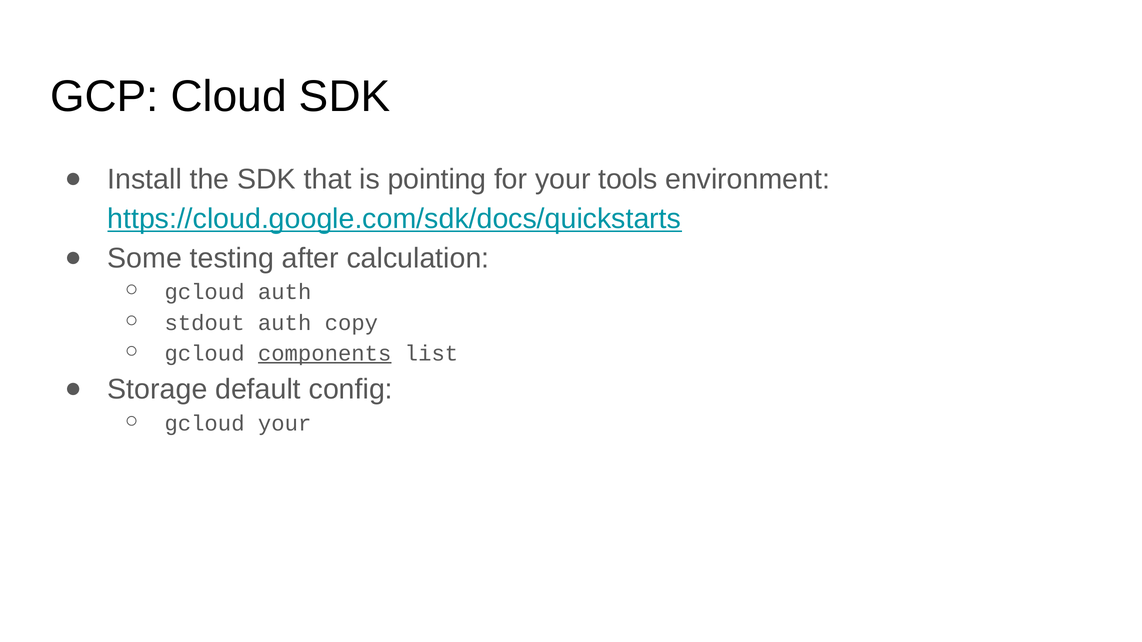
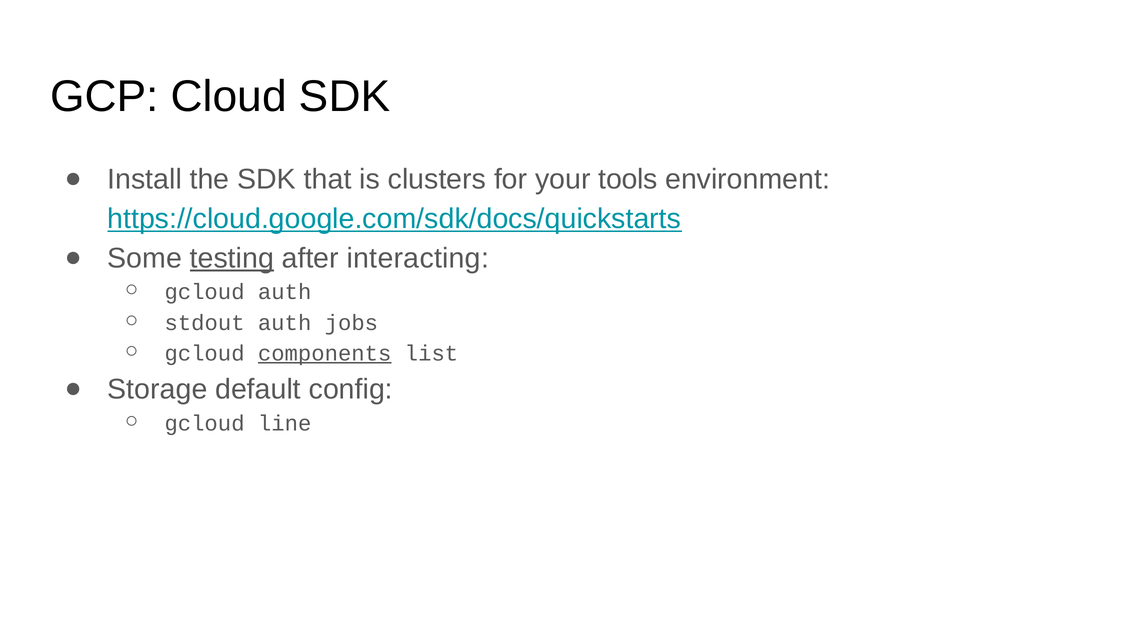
pointing: pointing -> clusters (437, 180)
testing underline: none -> present (232, 258)
calculation: calculation -> interacting (418, 258)
copy: copy -> jobs (351, 323)
gcloud your: your -> line (285, 424)
